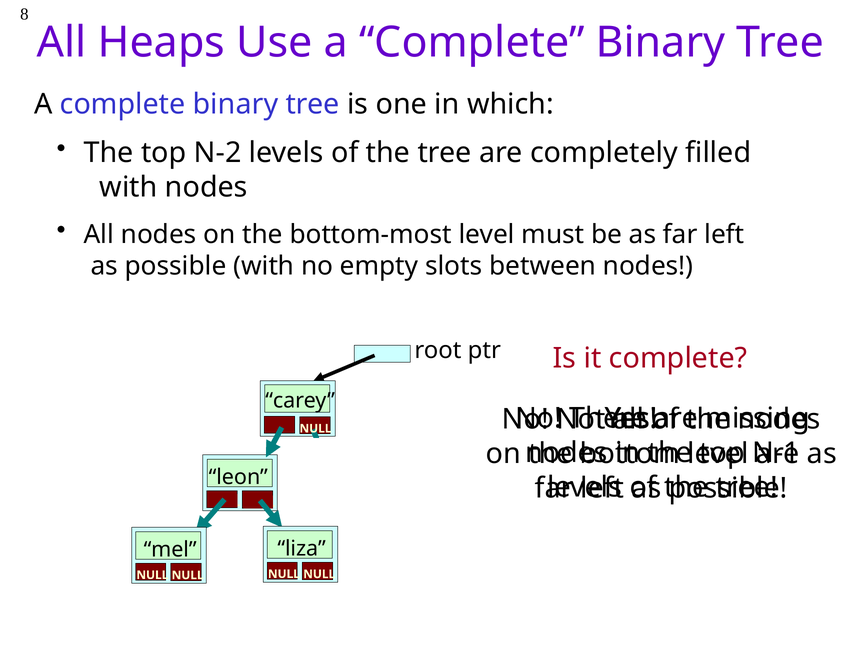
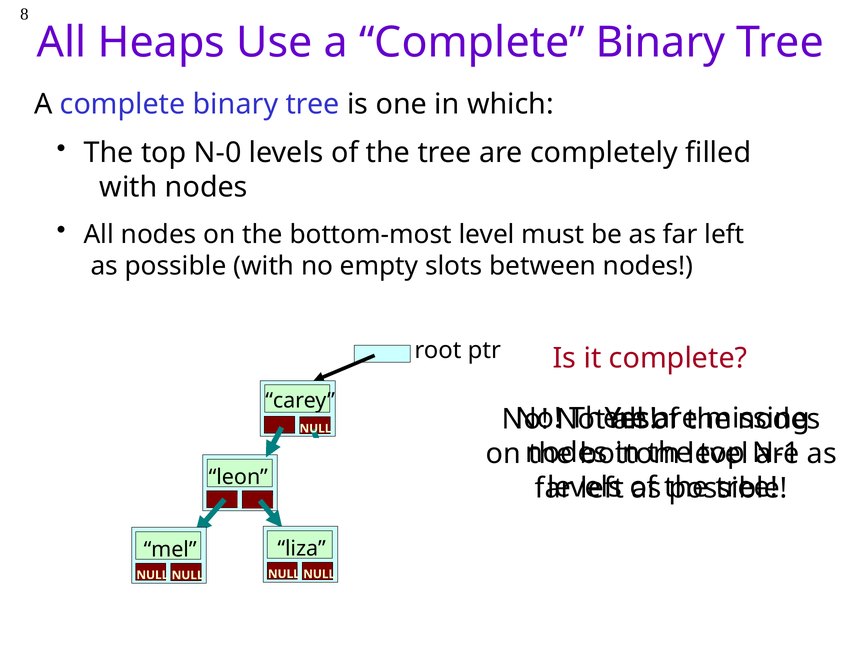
N-2: N-2 -> N-0 (218, 153)
